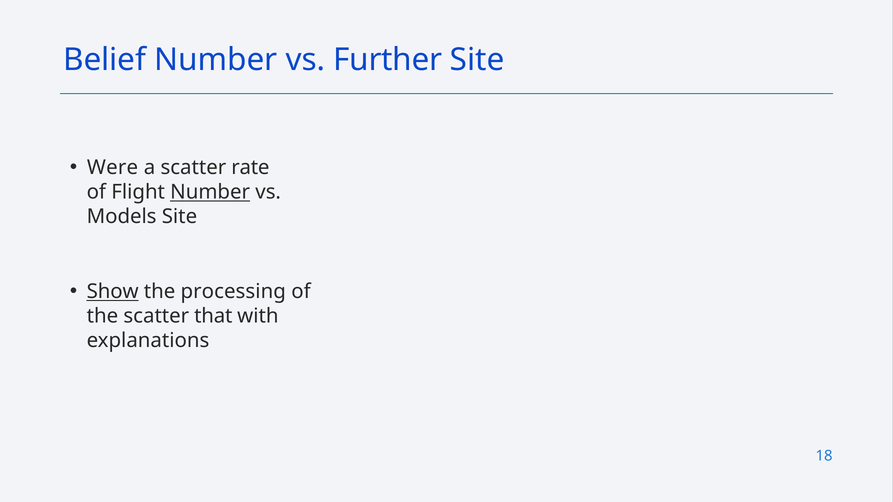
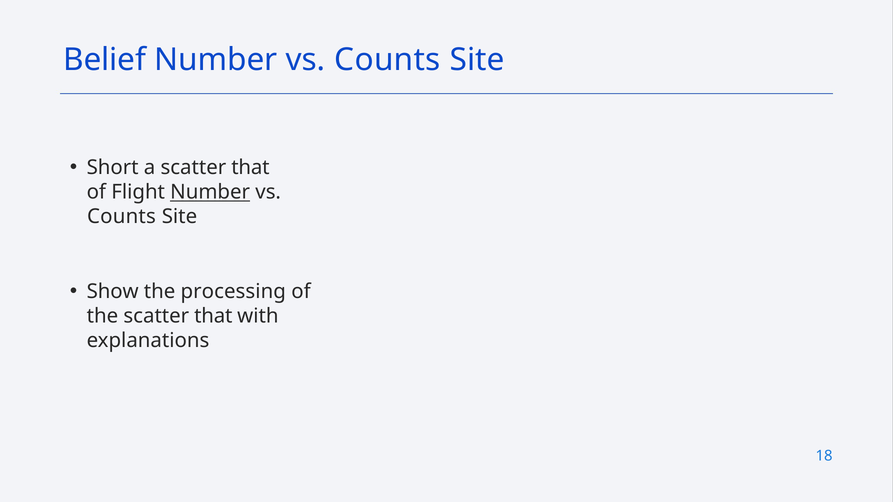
Further: Further -> Counts (387, 60)
Were: Were -> Short (113, 168)
a scatter rate: rate -> that (250, 168)
Models: Models -> Counts (121, 217)
Show underline: present -> none (113, 292)
